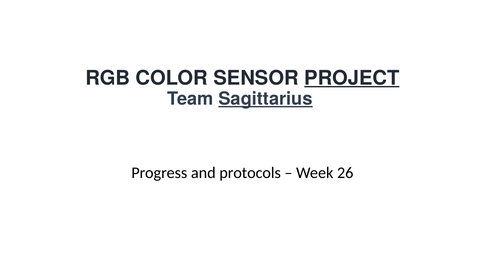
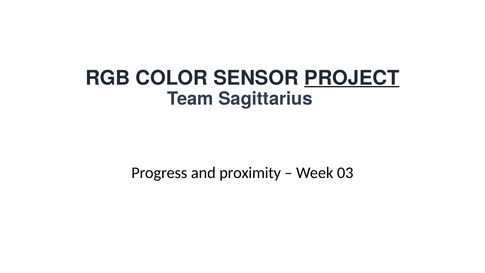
Sagittarius underline: present -> none (265, 99)
protocols: protocols -> proximity (250, 173)
26: 26 -> 03 (345, 173)
